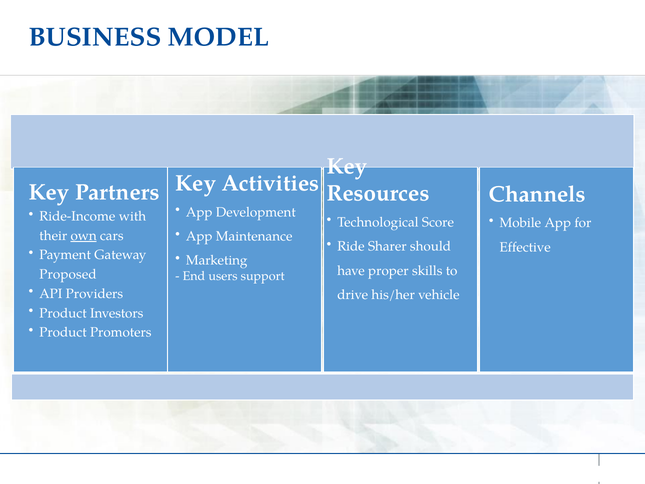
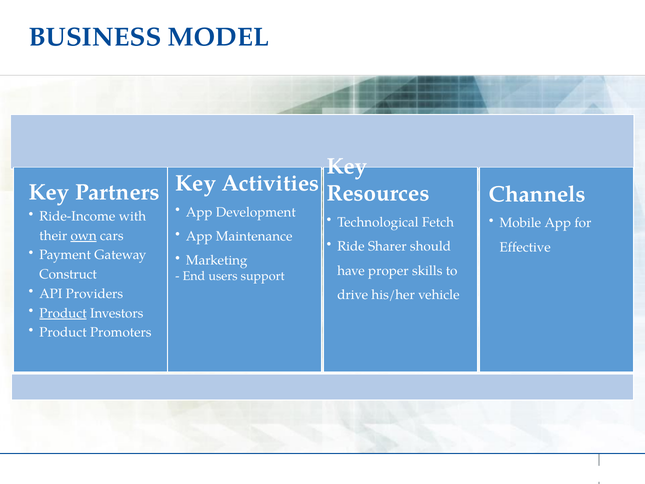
Score: Score -> Fetch (438, 222)
Proposed: Proposed -> Construct (68, 274)
Product underline: none -> present (63, 313)
